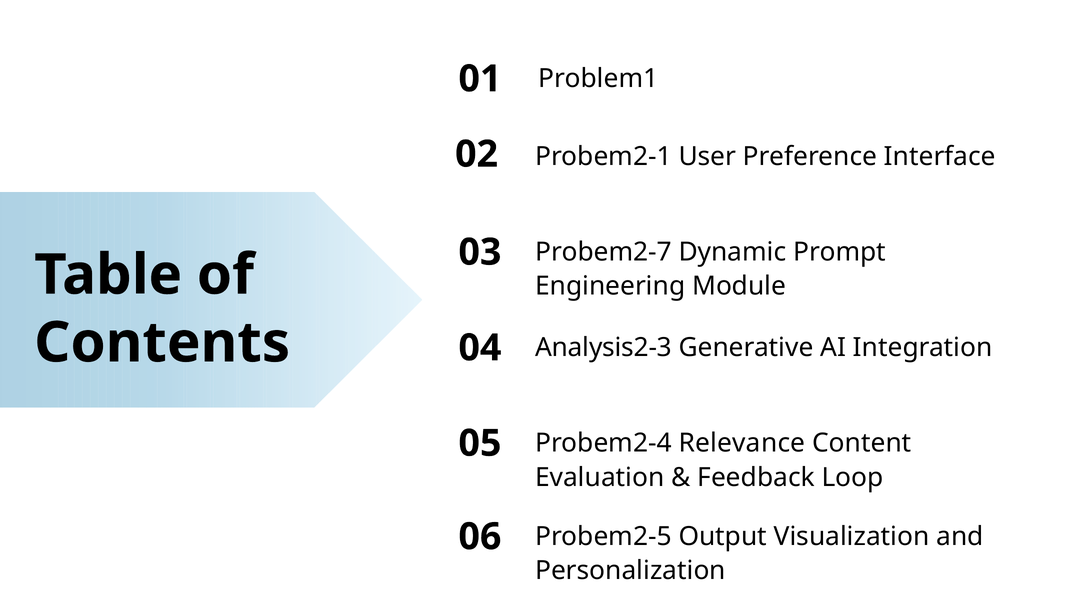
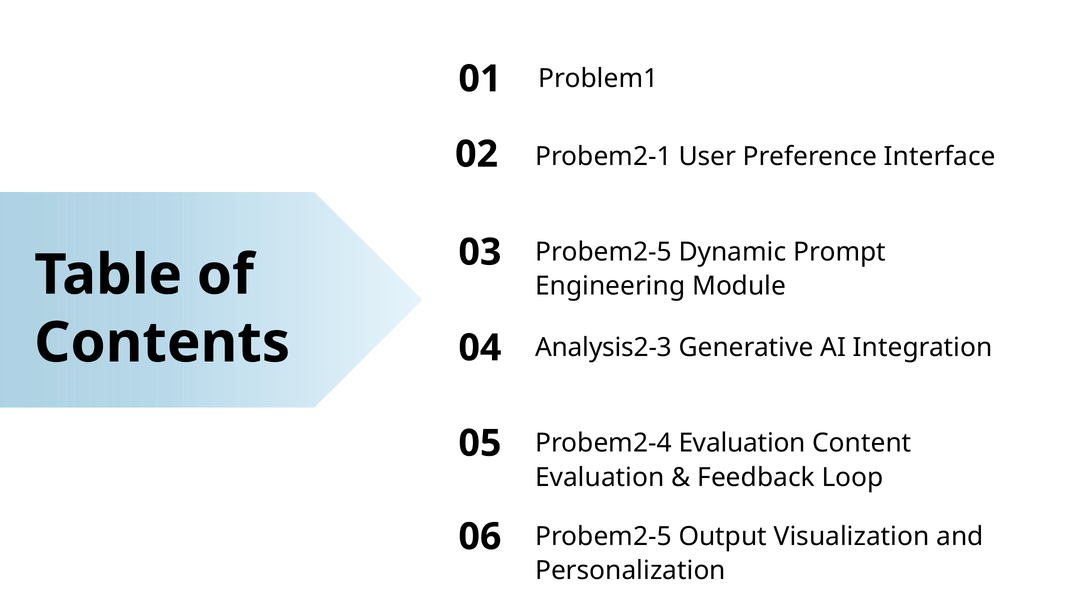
Probem2-7: Probem2-7 -> Probem2-5 (603, 252)
Probem2-4 Relevance: Relevance -> Evaluation (742, 443)
